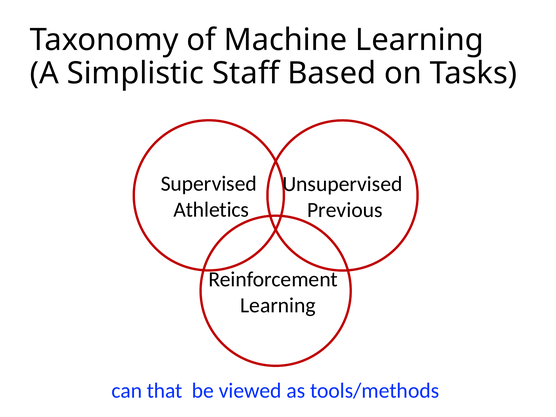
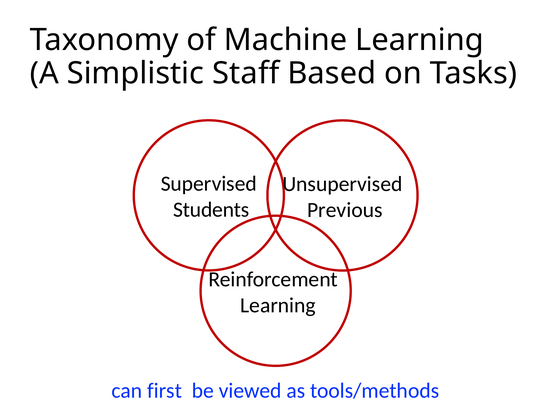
Athletics: Athletics -> Students (211, 210)
that: that -> first (165, 391)
